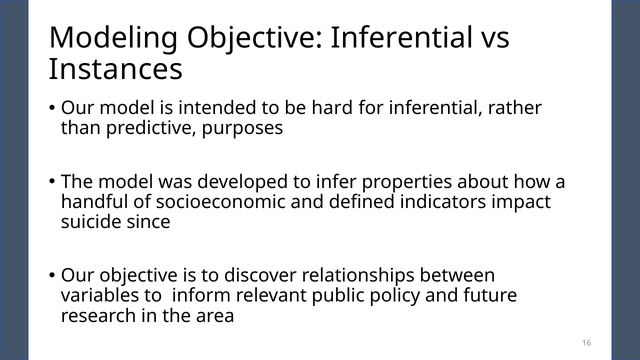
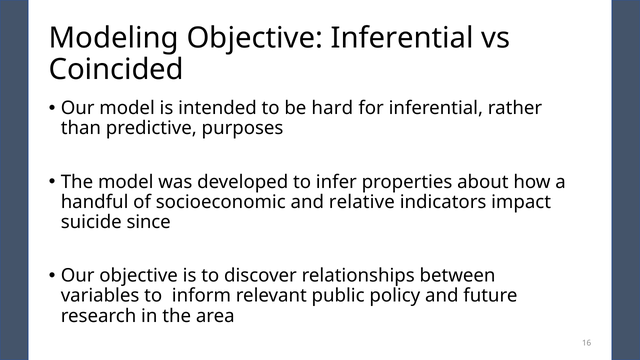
Instances: Instances -> Coincided (116, 70)
defined: defined -> relative (362, 202)
